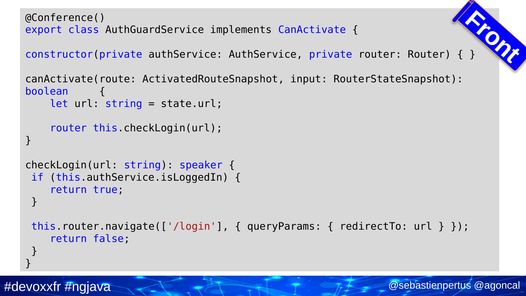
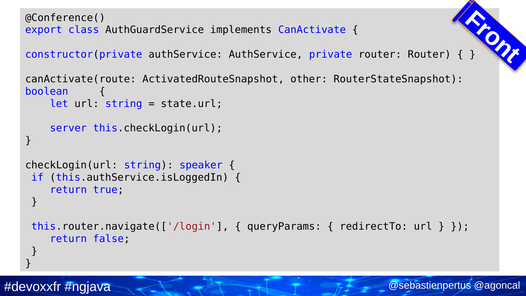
input: input -> other (309, 79)
router: router -> server (68, 128)
